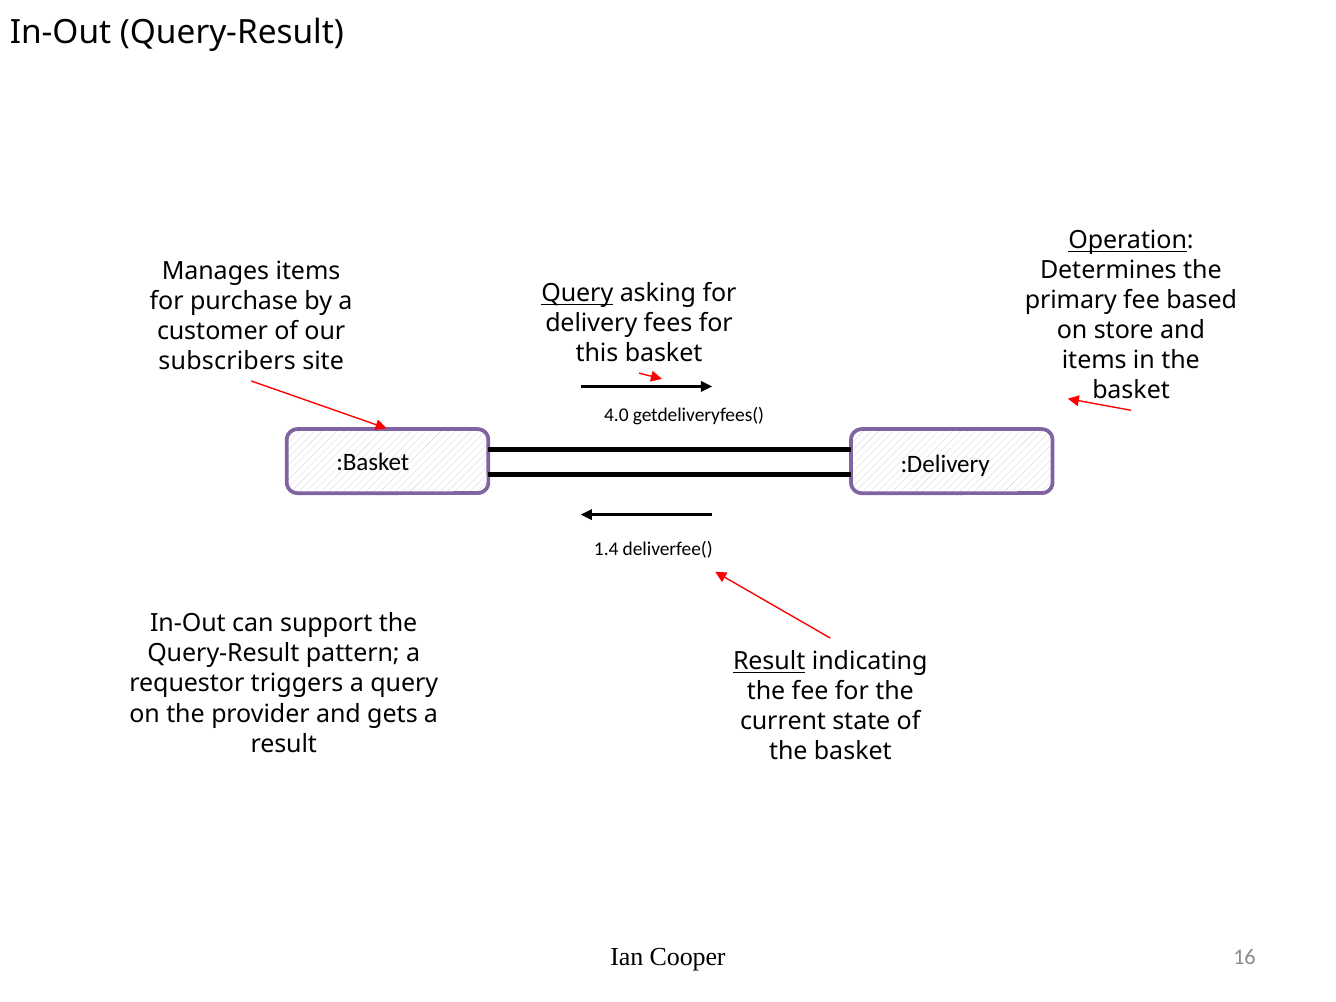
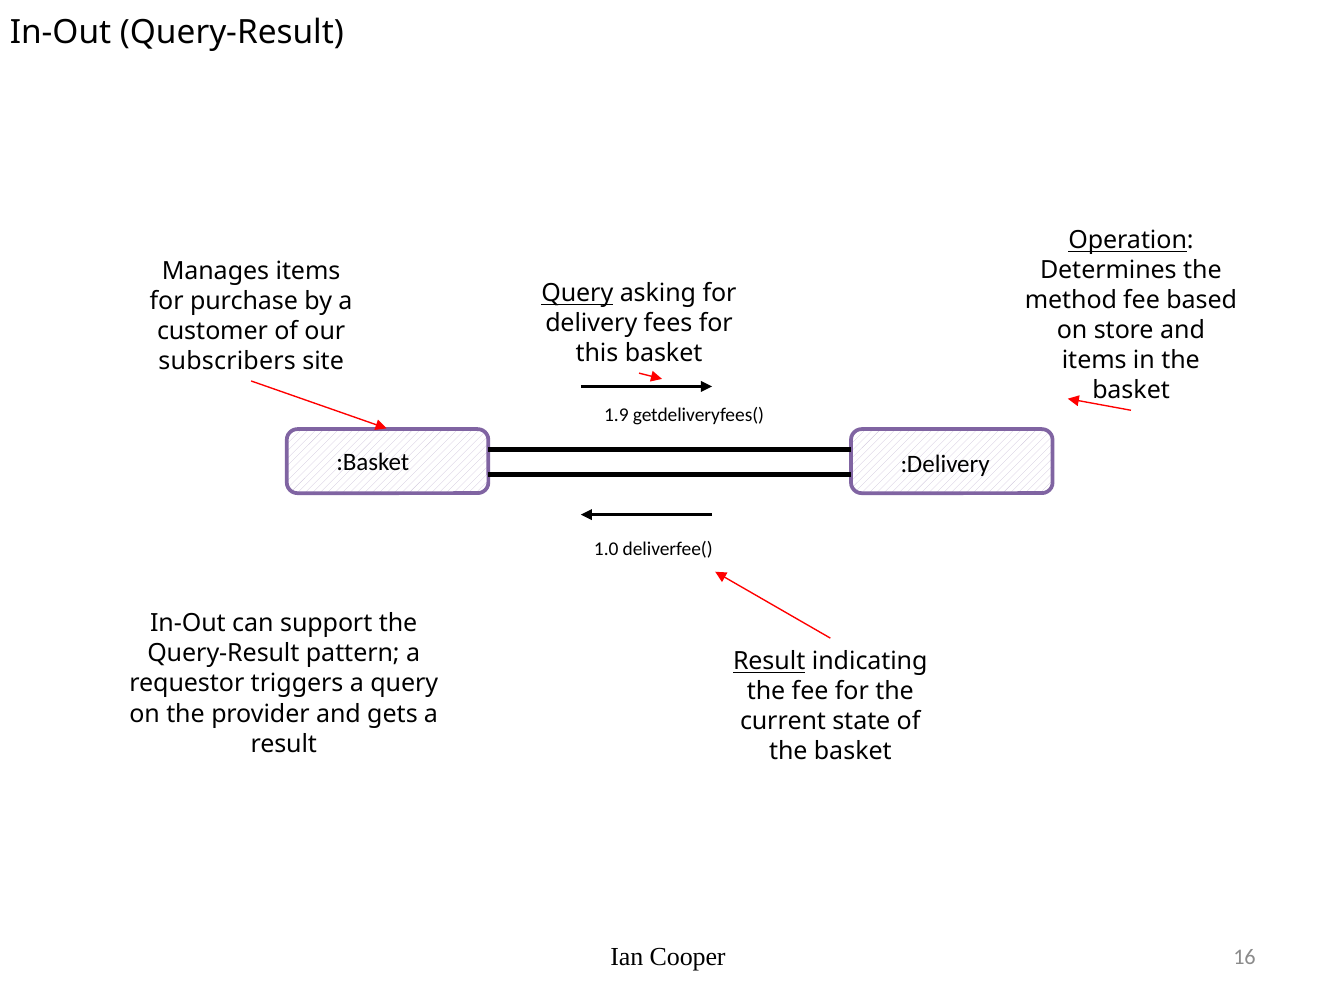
primary: primary -> method (1071, 300)
4.0: 4.0 -> 1.9 (616, 415)
1.4: 1.4 -> 1.0 (606, 549)
